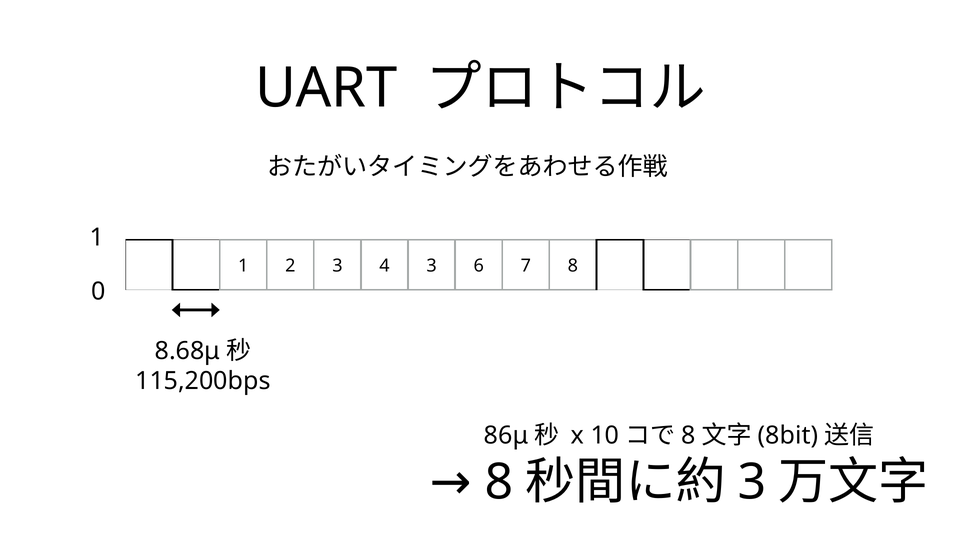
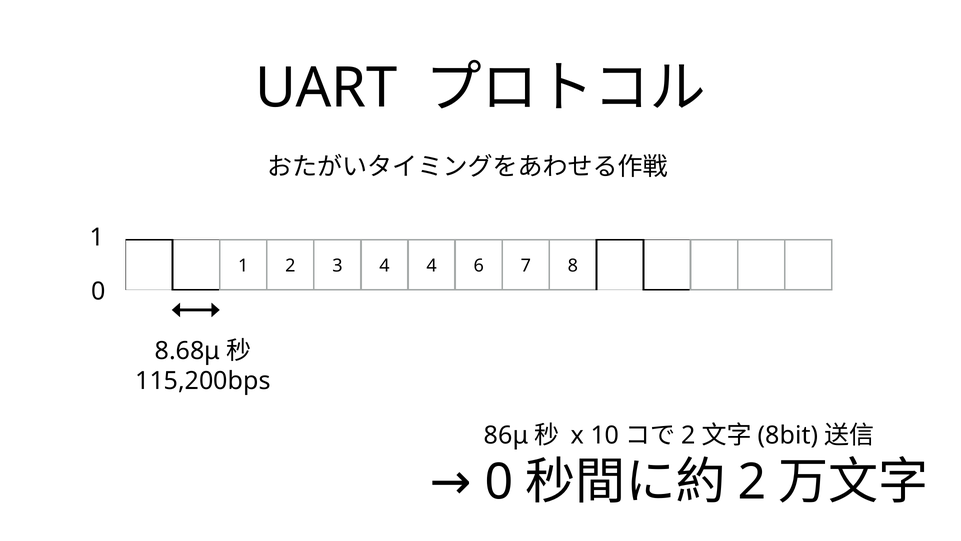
4 3: 3 -> 4 (432, 266)
8: 8 -> 2 (689, 435)
8: 8 -> 0 (499, 482)
3: 3 -> 2 (752, 482)
